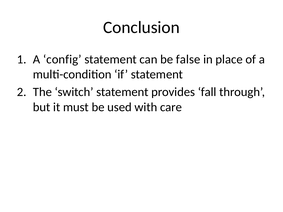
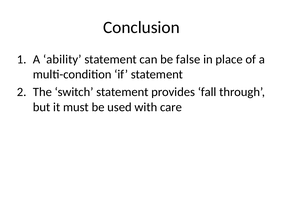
config: config -> ability (62, 59)
